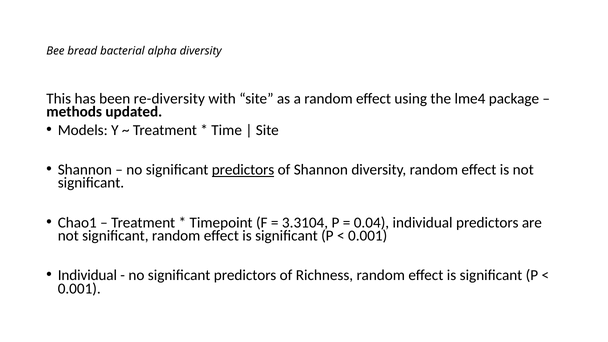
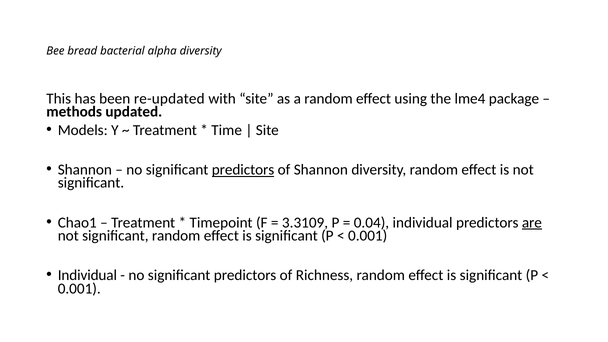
re-diversity: re-diversity -> re-updated (169, 99)
3.3104: 3.3104 -> 3.3109 (305, 223)
are underline: none -> present (532, 223)
